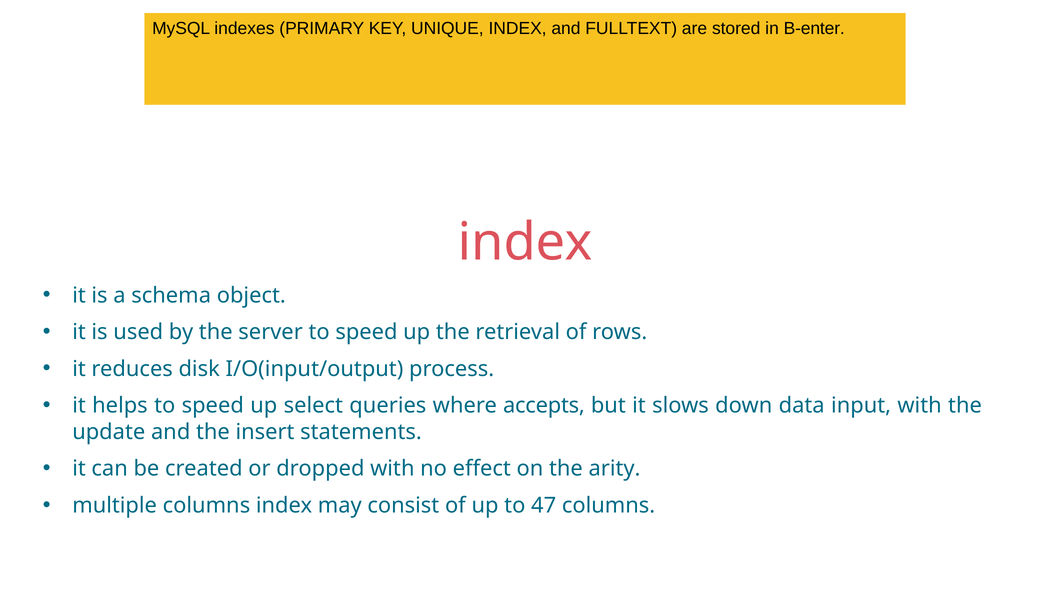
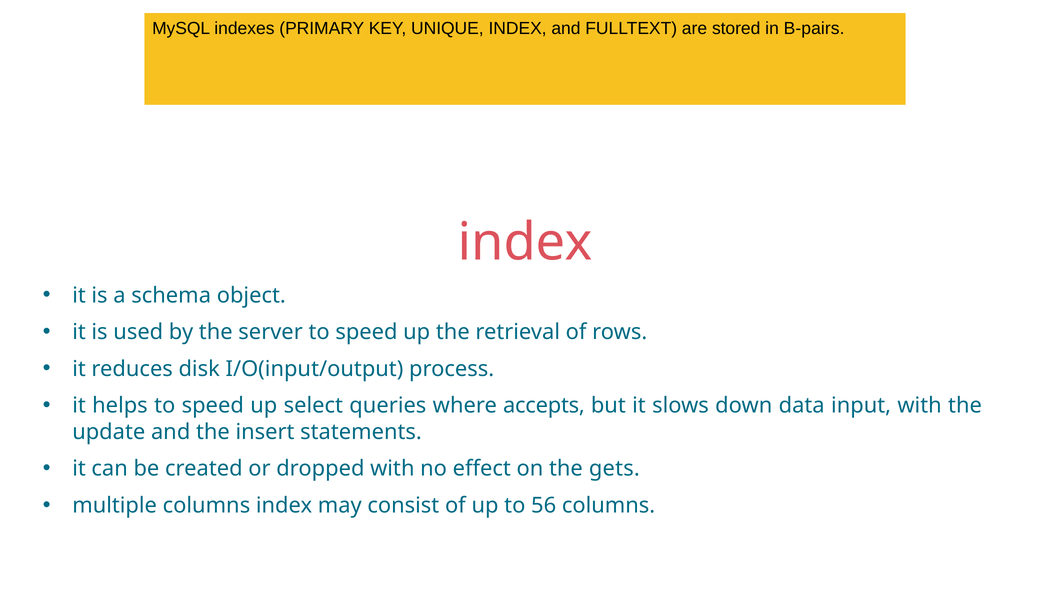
B-enter: B-enter -> B-pairs (814, 29)
arity: arity -> gets (614, 468)
47: 47 -> 56 (544, 505)
